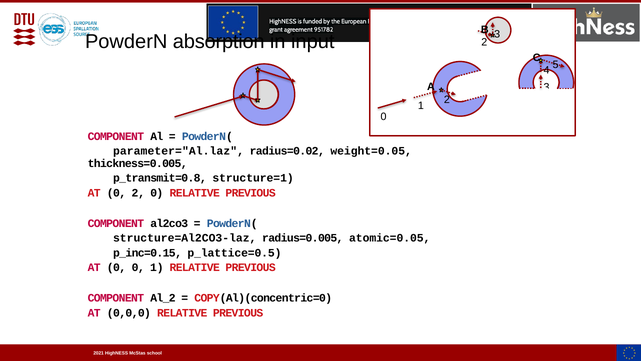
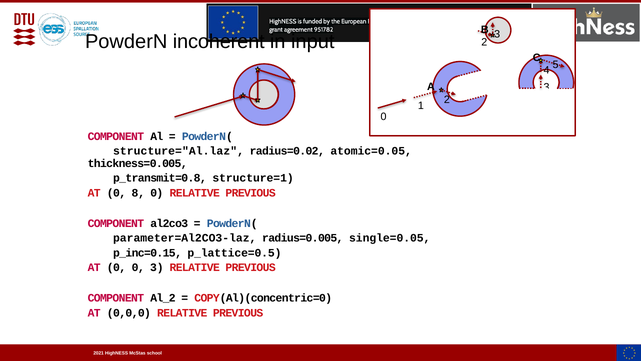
absorption: absorption -> incoherent (219, 42)
parameter="Al.laz: parameter="Al.laz -> structure="Al.laz (179, 151)
weight=0.05: weight=0.05 -> atomic=0.05 (371, 151)
0 2: 2 -> 8 (138, 193)
structure=Al2CO3-laz: structure=Al2CO3-laz -> parameter=Al2CO3-laz (185, 238)
atomic=0.05: atomic=0.05 -> single=0.05 (390, 238)
0 0 1: 1 -> 3 (157, 267)
